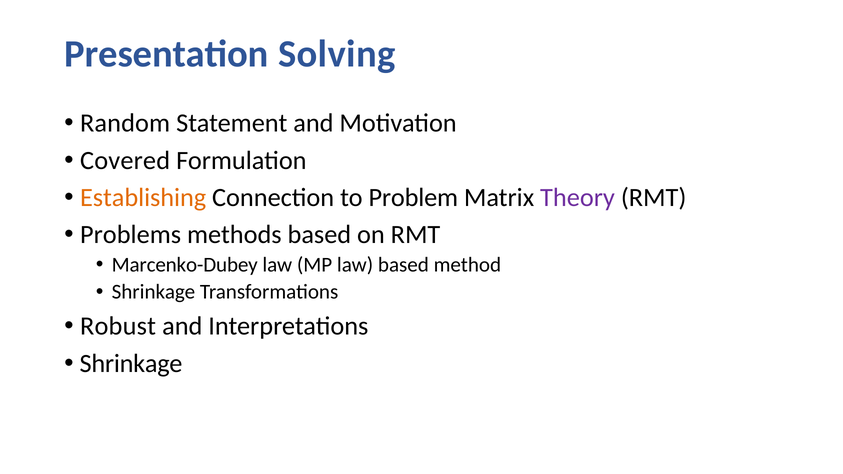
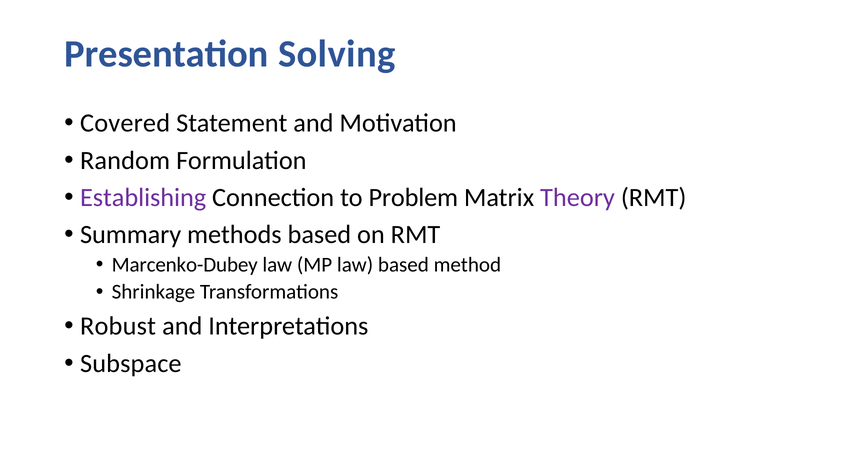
Random: Random -> Covered (125, 123)
Covered: Covered -> Random (125, 160)
Establishing colour: orange -> purple (143, 198)
Problems: Problems -> Summary (131, 235)
Shrinkage: Shrinkage -> Subspace (131, 364)
